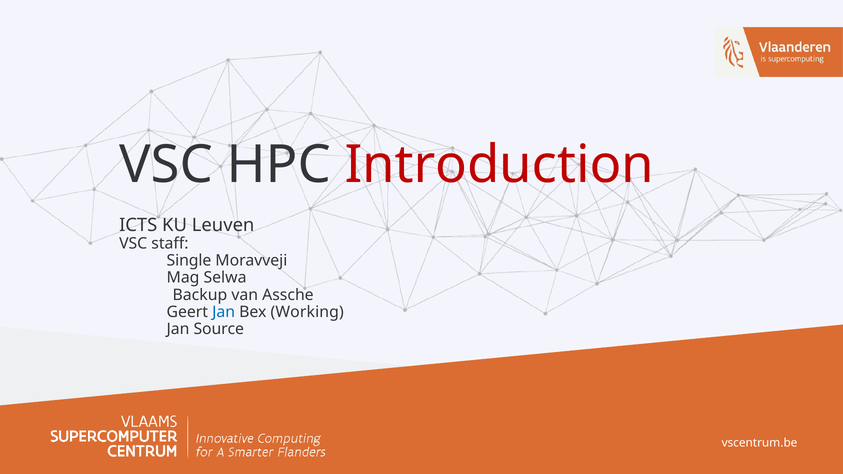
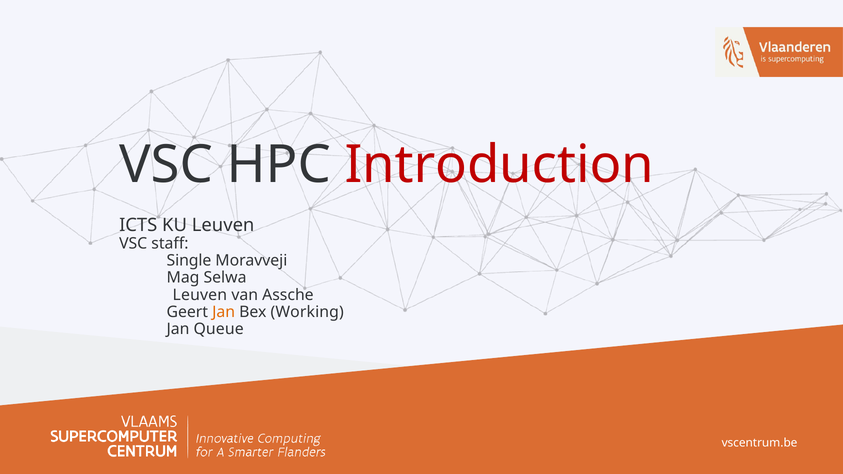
Backup: Backup -> Leuven (200, 295)
Jan colour: blue -> orange (224, 312)
Source: Source -> Queue (219, 329)
